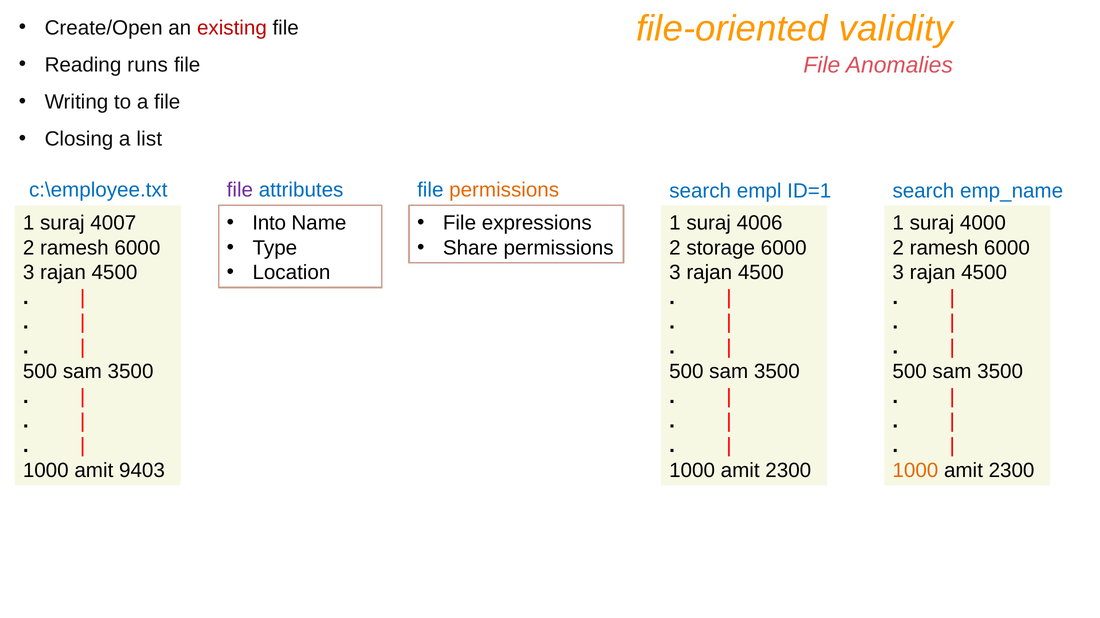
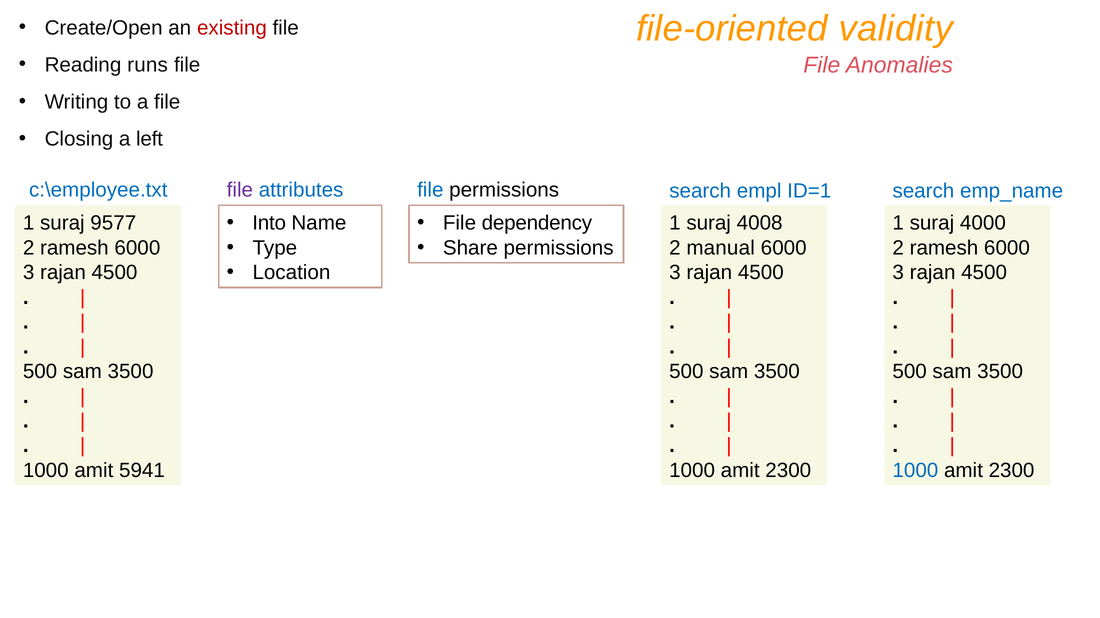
list: list -> left (150, 139)
permissions colour: orange -> black (504, 190)
expressions: expressions -> dependency (537, 223)
4007: 4007 -> 9577 (113, 223)
4006: 4006 -> 4008 (760, 223)
storage: storage -> manual (721, 248)
9403: 9403 -> 5941 (142, 471)
1000 colour: orange -> blue (915, 471)
